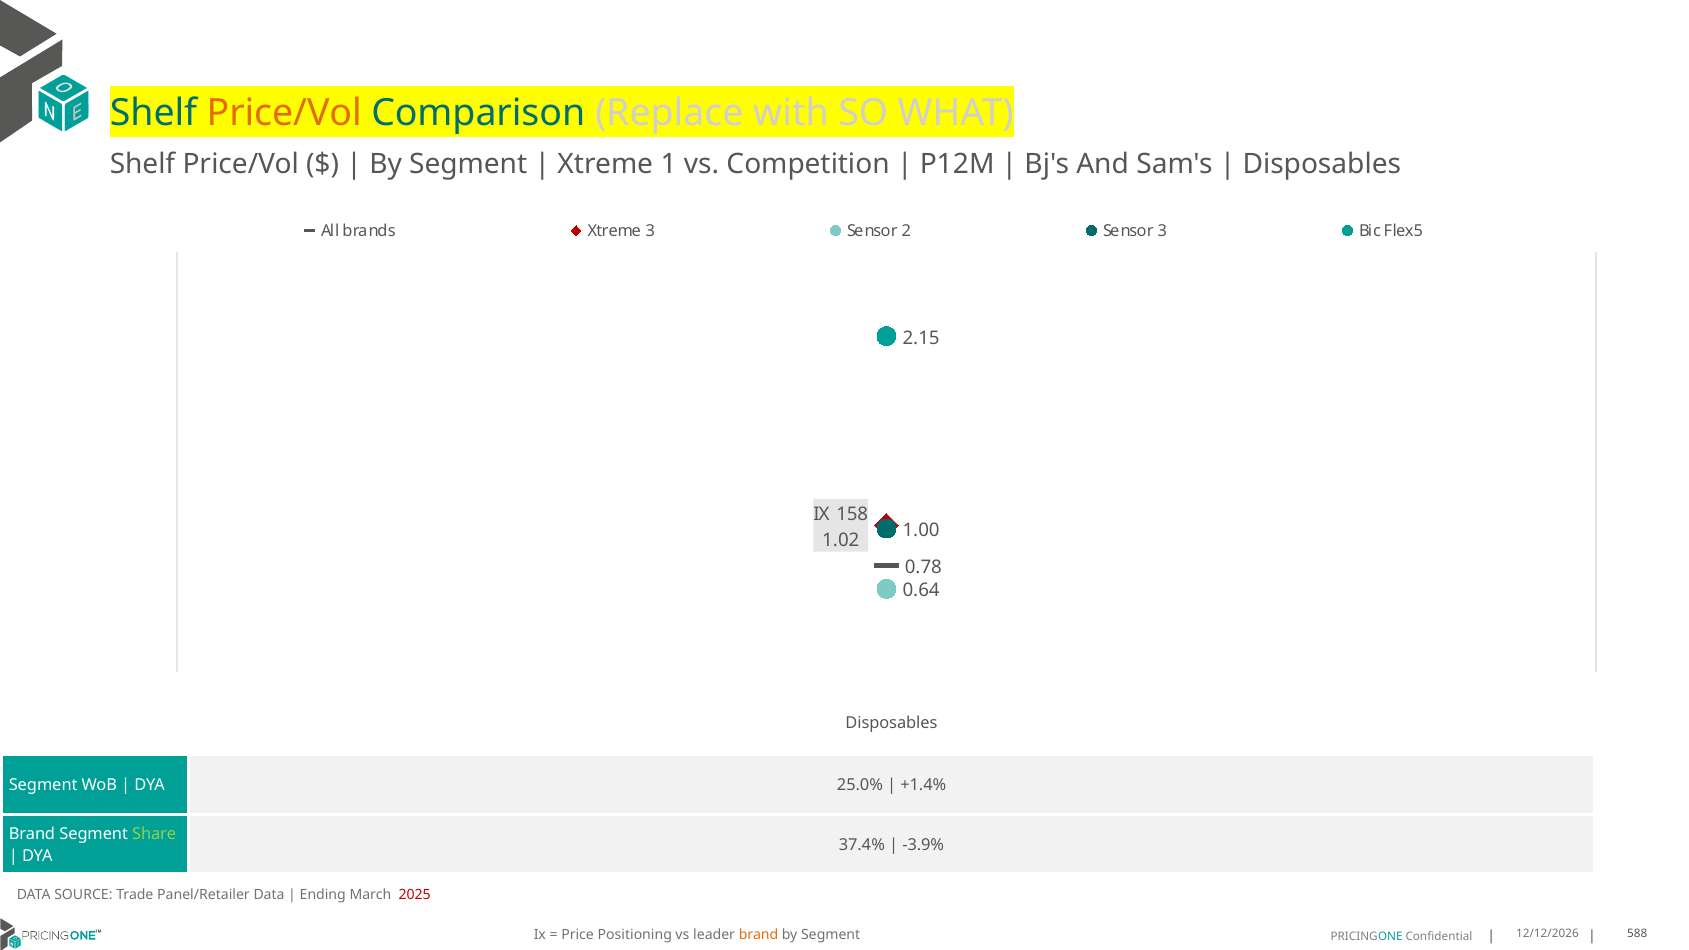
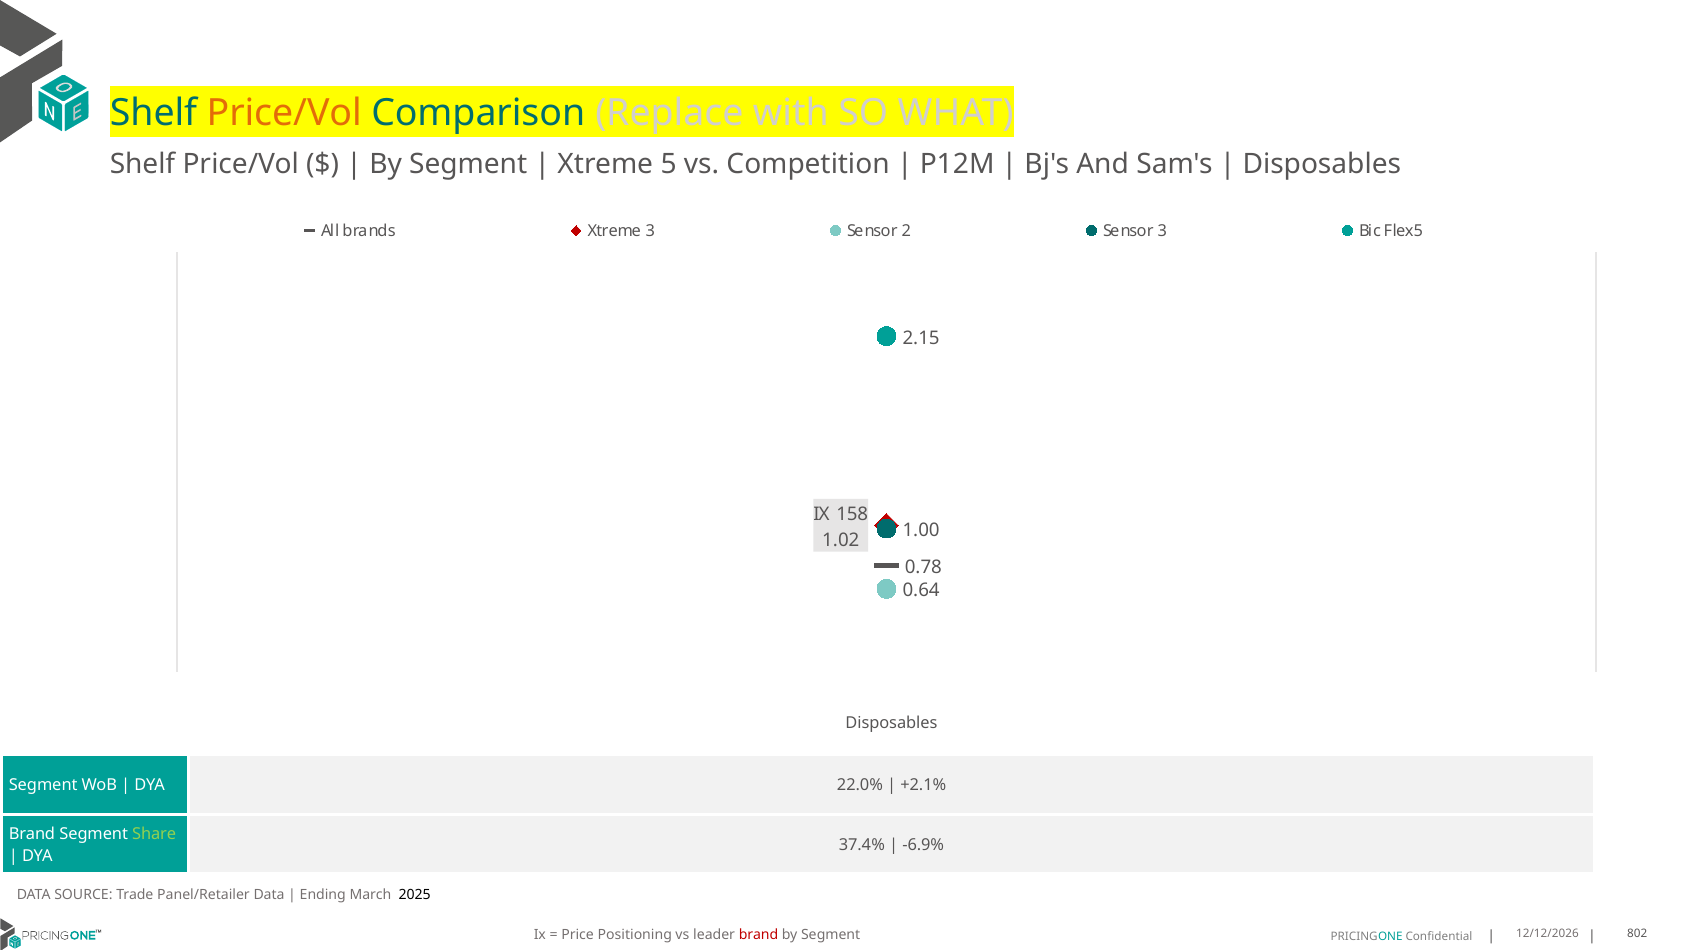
1: 1 -> 5 (669, 165)
25.0%: 25.0% -> 22.0% (860, 785)
+1.4%: +1.4% -> +2.1% (923, 785)
-3.9%: -3.9% -> -6.9% (923, 845)
2025 colour: red -> black (415, 895)
brand colour: orange -> red (759, 935)
588: 588 -> 802 (1637, 934)
